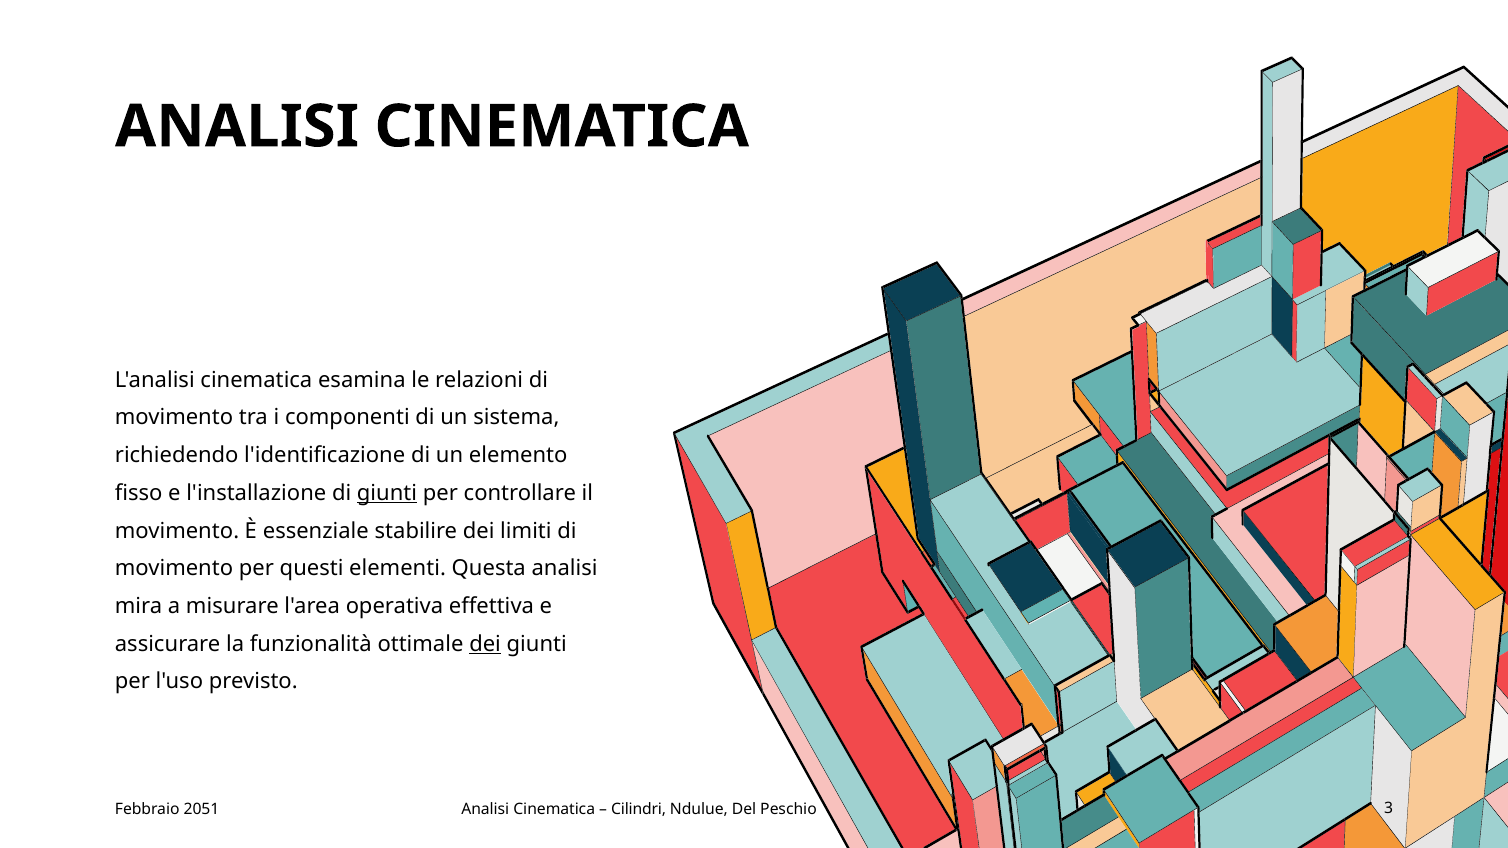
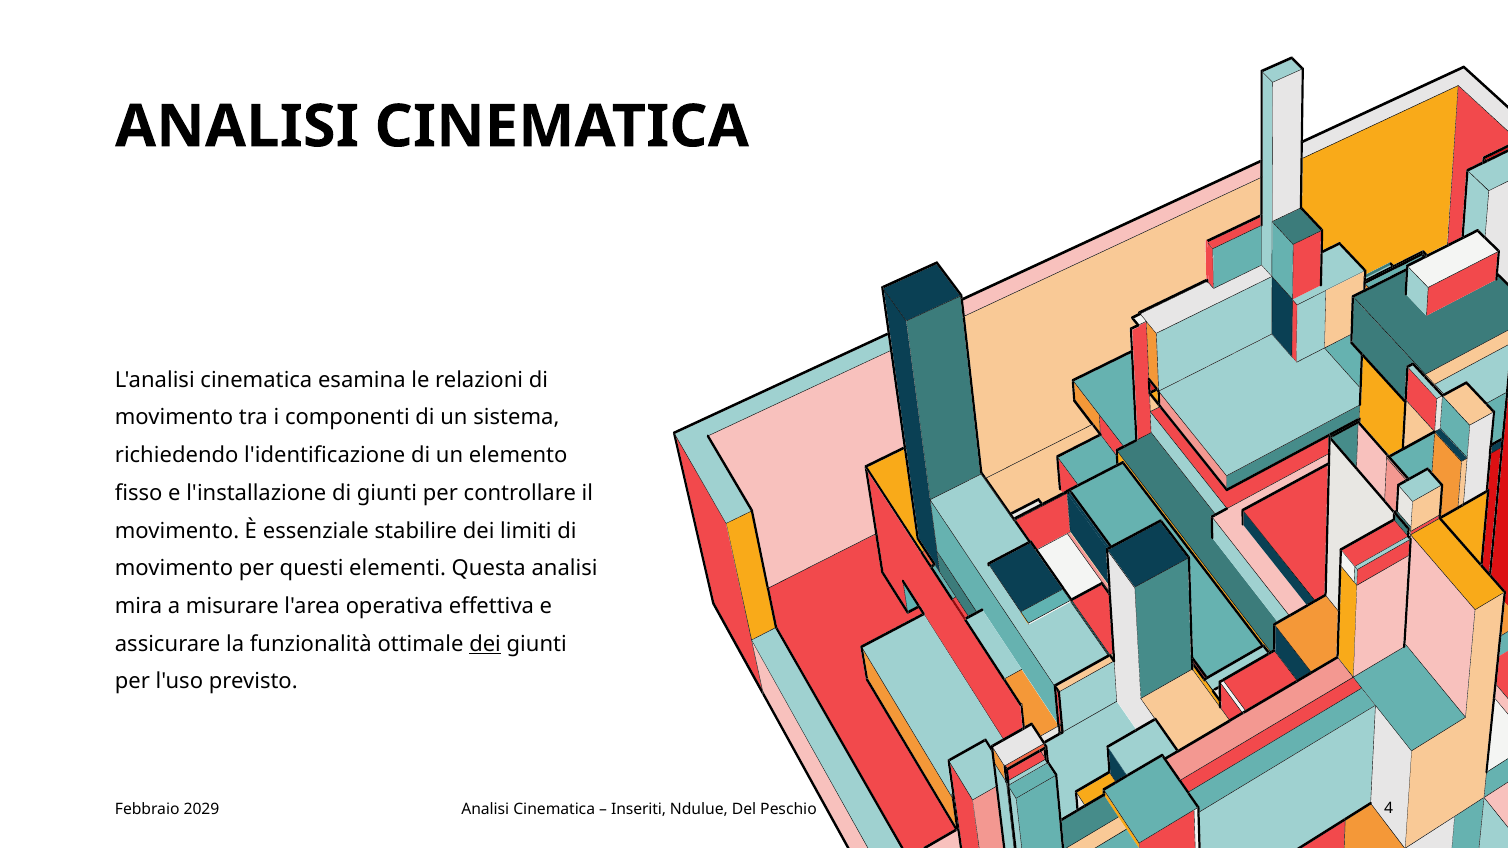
giunti underline: present -> none (387, 493)
2051: 2051 -> 2029 (201, 810)
Cilindri: Cilindri -> Inseriti (639, 810)
3: 3 -> 4 (1389, 809)
